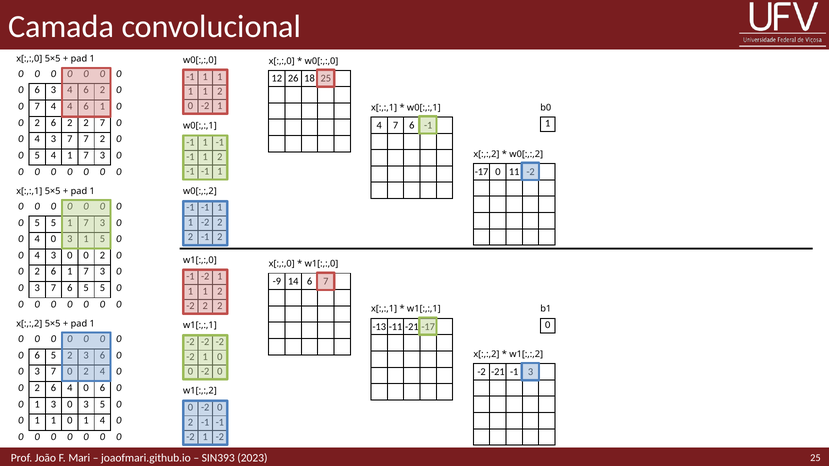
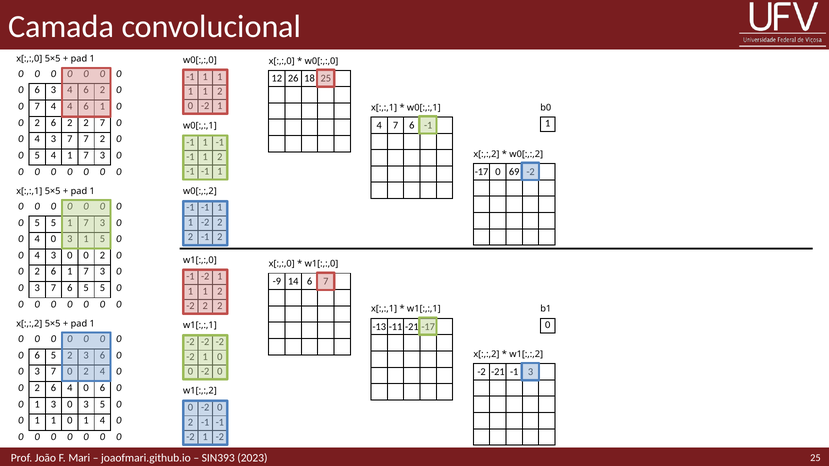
11: 11 -> 69 (514, 172)
